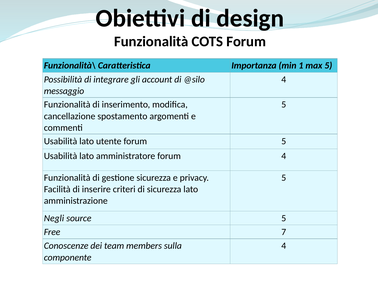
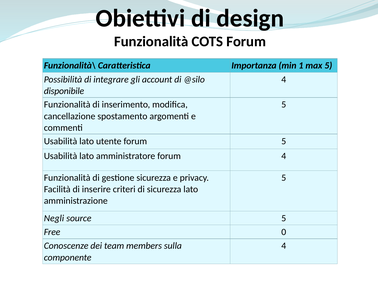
messaggio: messaggio -> disponibile (64, 91)
7: 7 -> 0 (284, 232)
